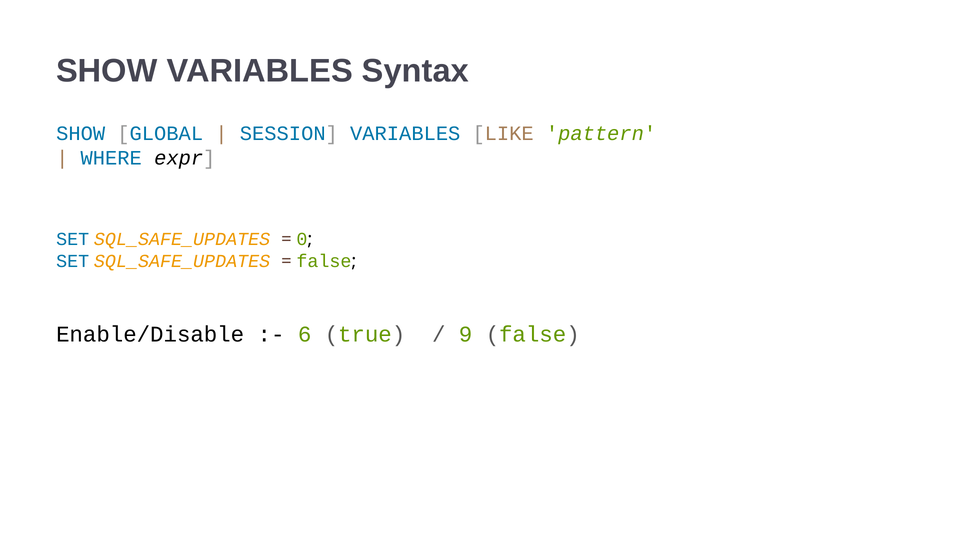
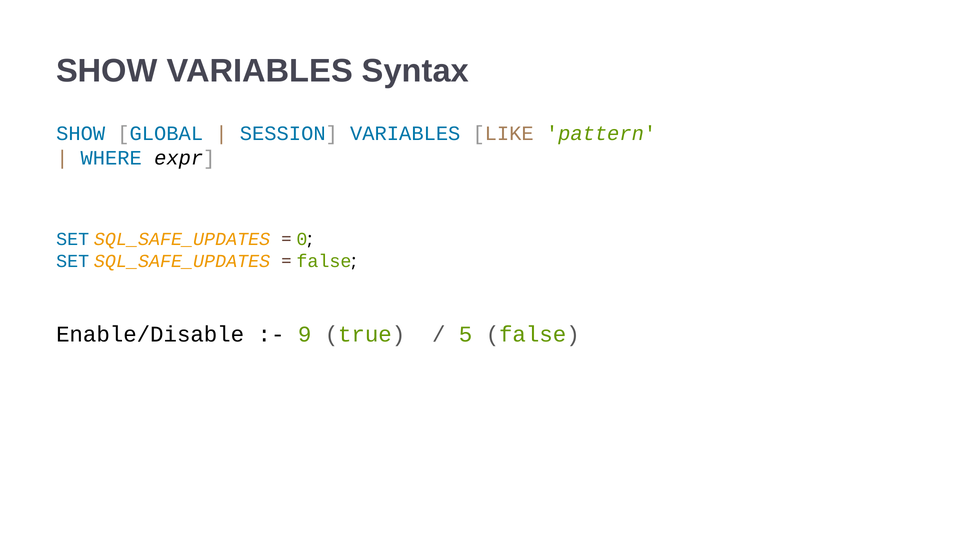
6: 6 -> 9 (305, 334)
9: 9 -> 5 (466, 334)
